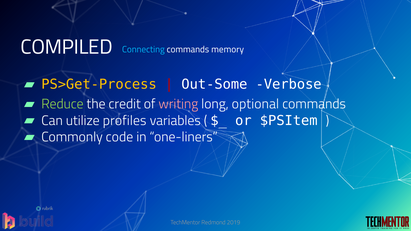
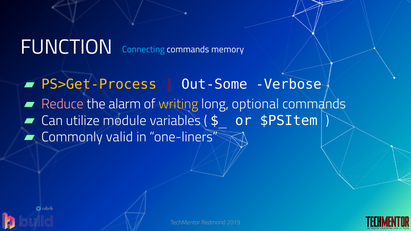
COMPILED: COMPILED -> FUNCTION (67, 47)
Reduce colour: light green -> pink (62, 104)
credit: credit -> alarm (125, 104)
writing colour: pink -> yellow (178, 104)
profiles: profiles -> module (125, 121)
code: code -> valid (119, 137)
